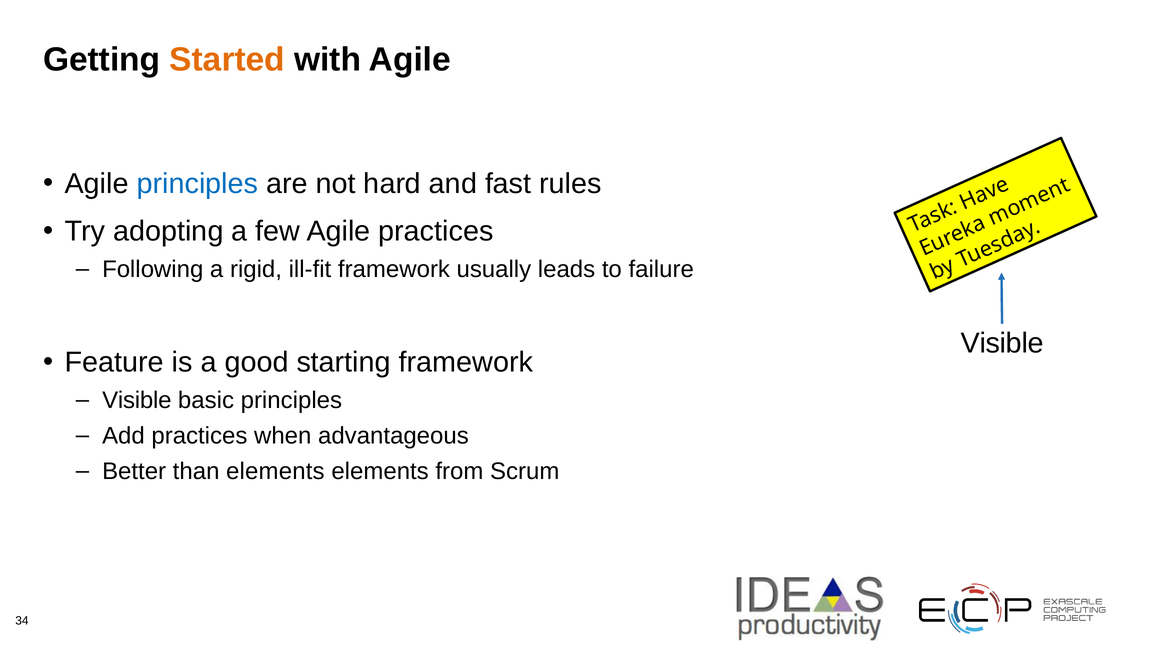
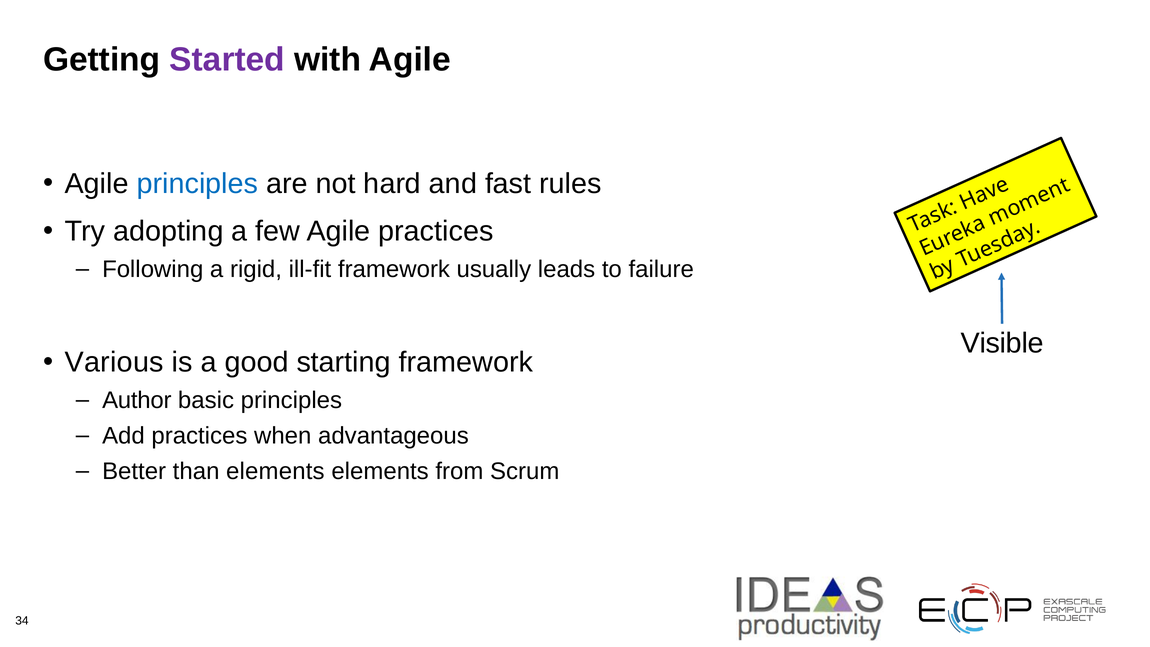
Started colour: orange -> purple (227, 59)
Feature: Feature -> Various (114, 363)
Visible: Visible -> Author (137, 401)
